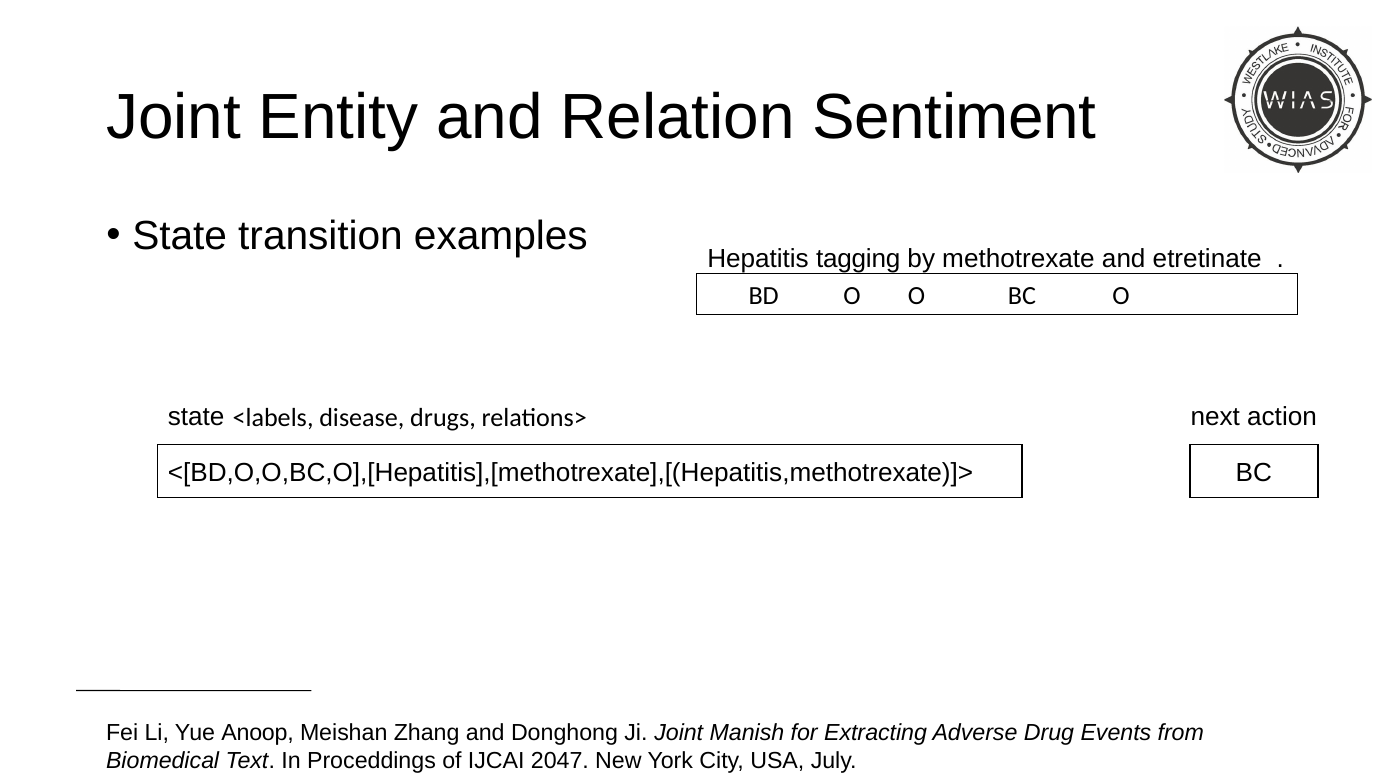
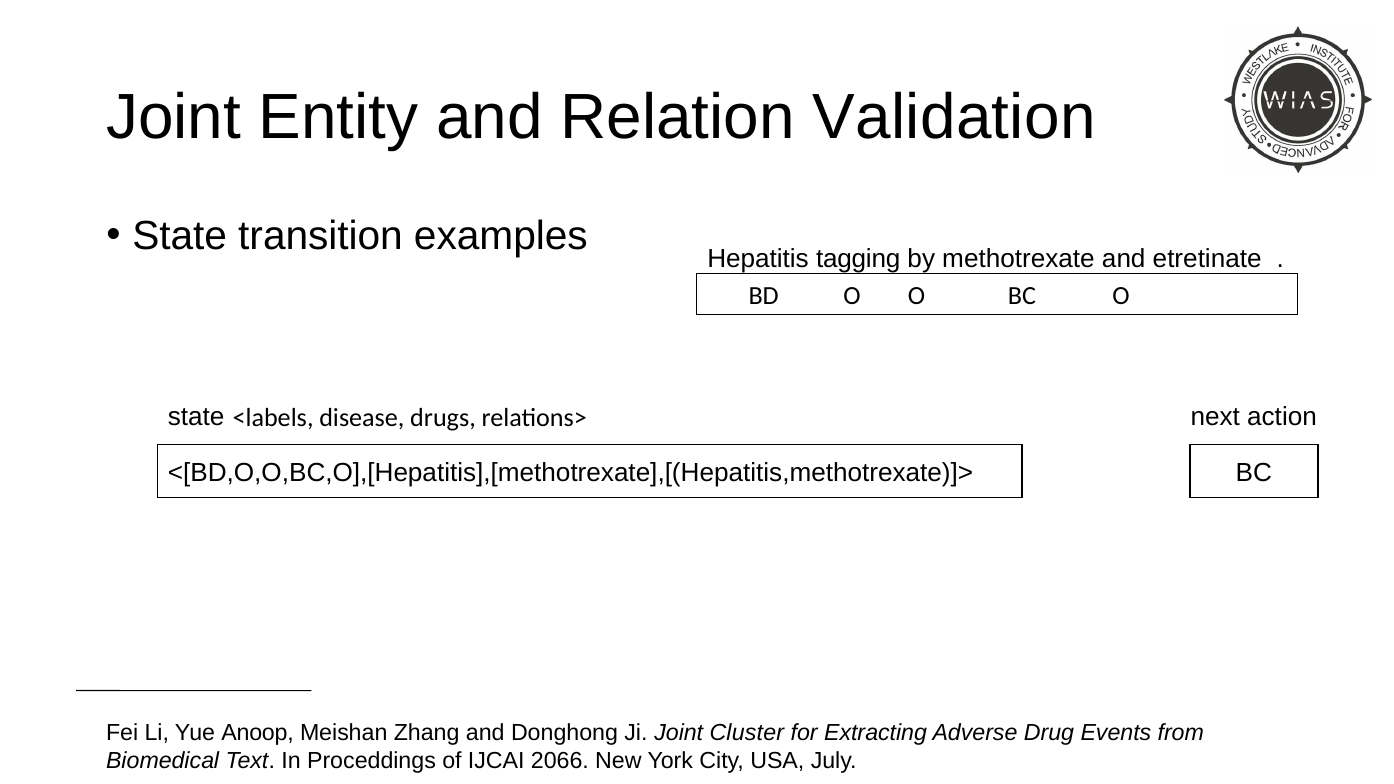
Sentiment: Sentiment -> Validation (954, 117)
Manish: Manish -> Cluster (747, 733)
2047: 2047 -> 2066 (560, 761)
